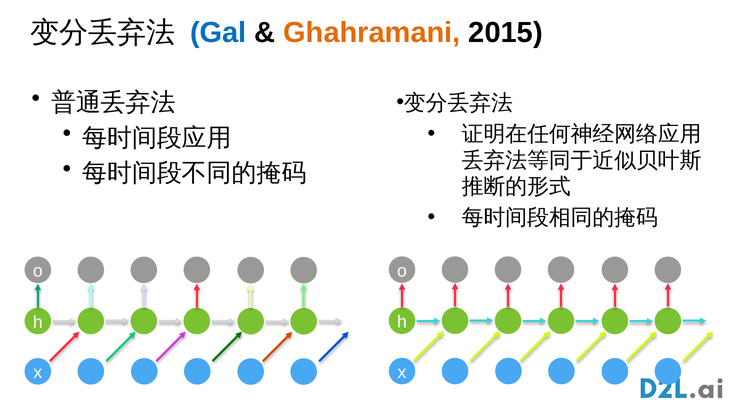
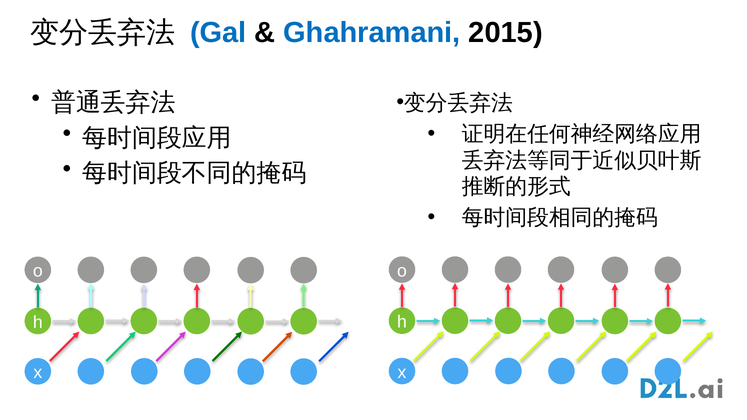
Ghahramani colour: orange -> blue (372, 33)
